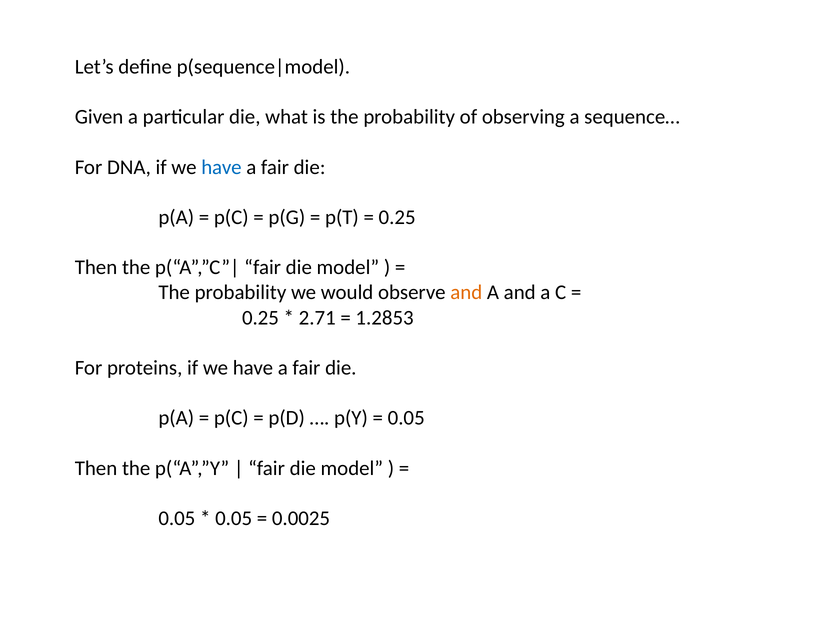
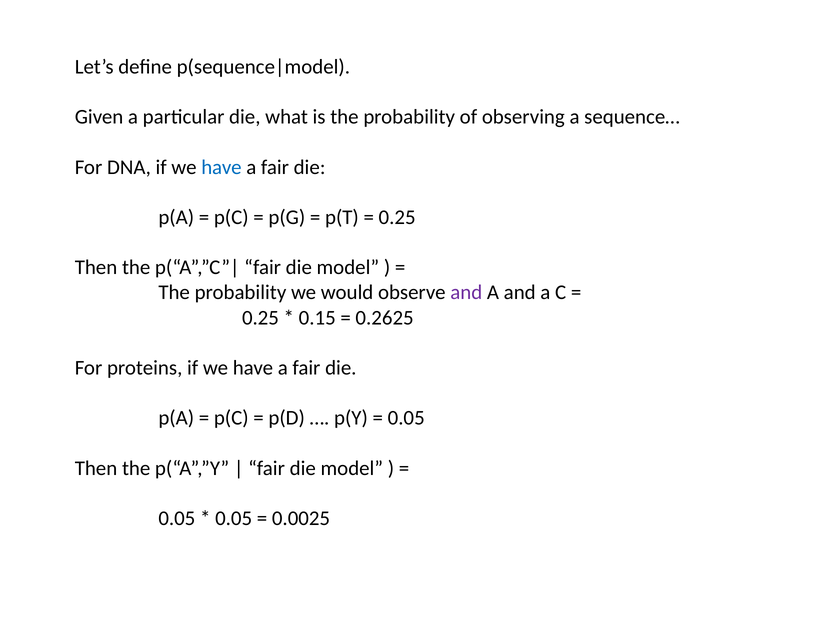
and colour: orange -> purple (466, 293)
2.71: 2.71 -> 0.15 (317, 318)
1.2853: 1.2853 -> 0.2625 (385, 318)
